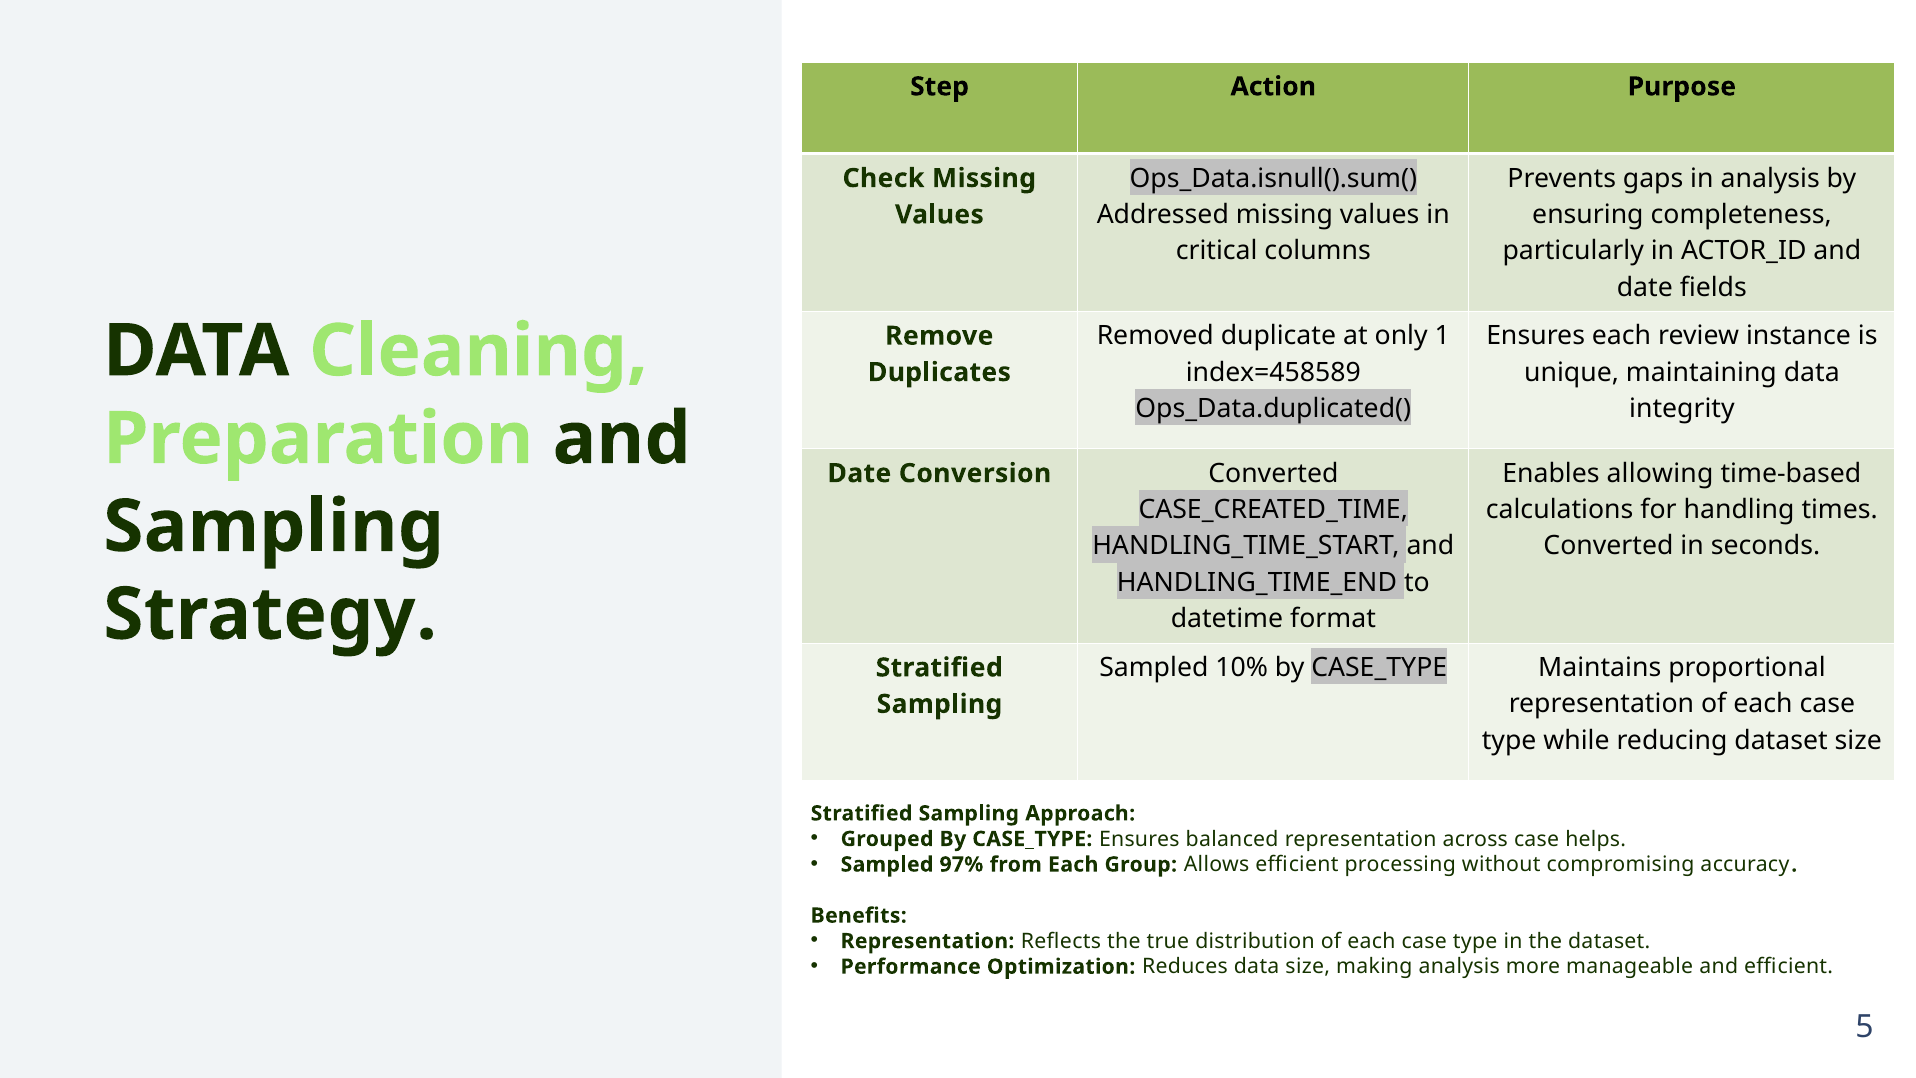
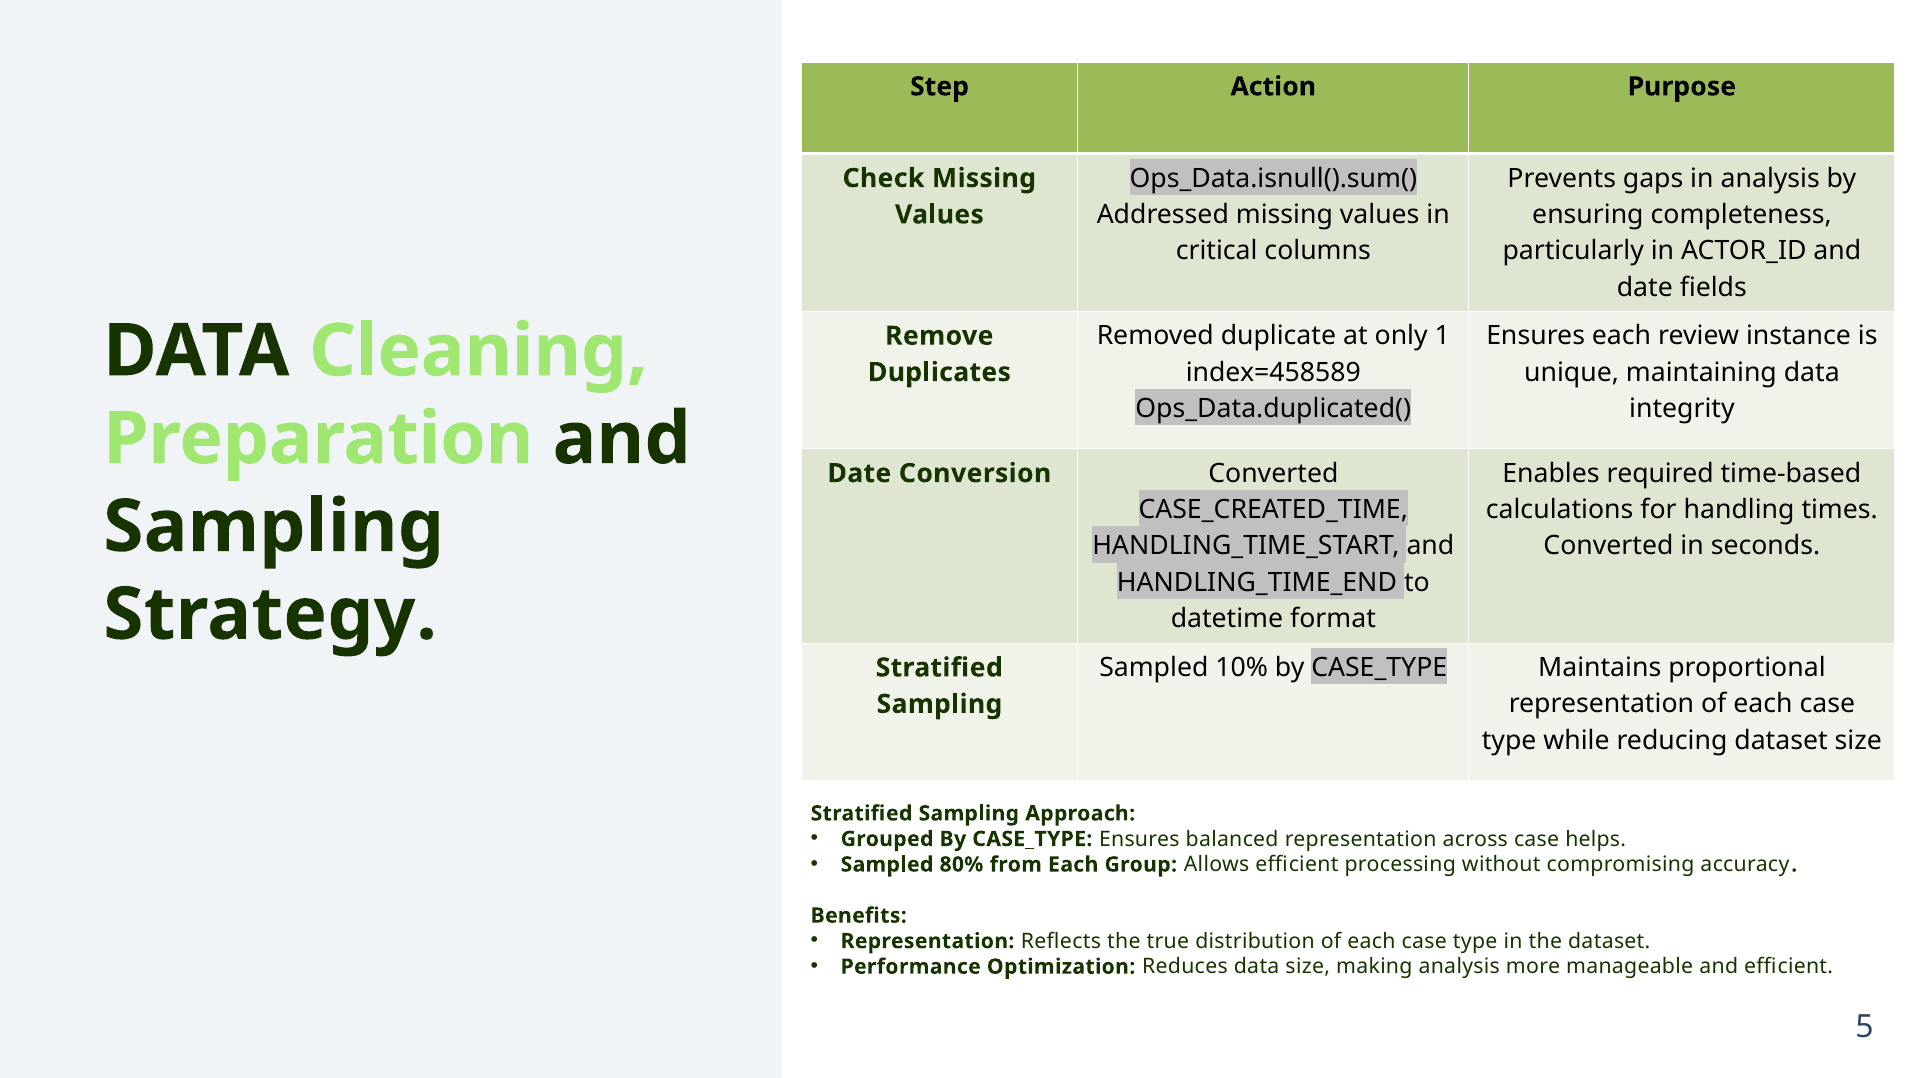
allowing: allowing -> required (1660, 473)
97%: 97% -> 80% (961, 864)
